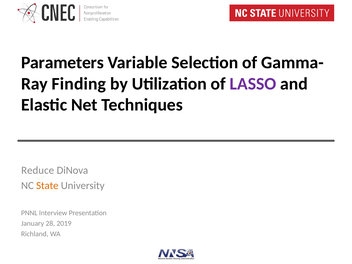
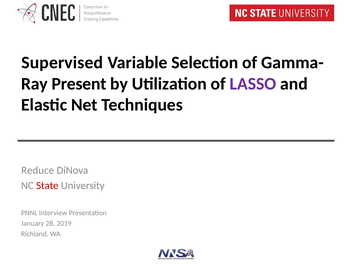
Parameters: Parameters -> Supervised (62, 63)
Finding: Finding -> Present (79, 84)
State colour: orange -> red (47, 186)
